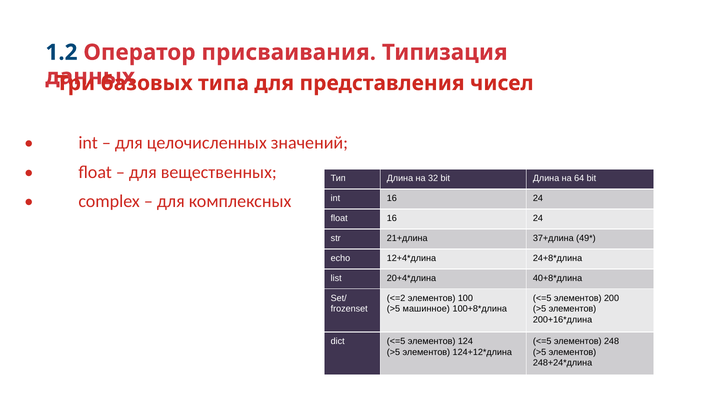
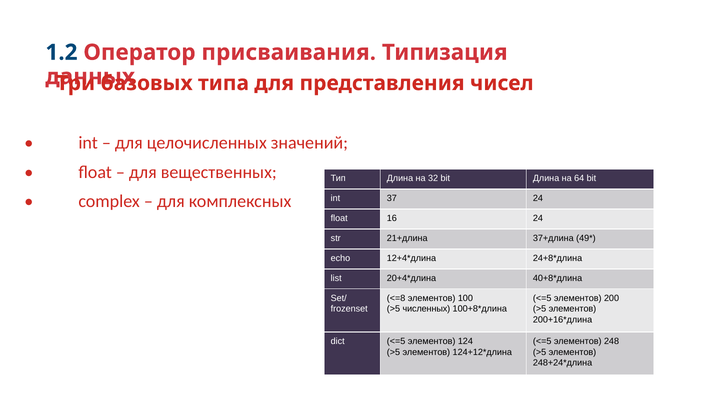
int 16: 16 -> 37 (392, 199)
<=2: <=2 -> <=8 (396, 299)
машинное: машинное -> численных (426, 309)
